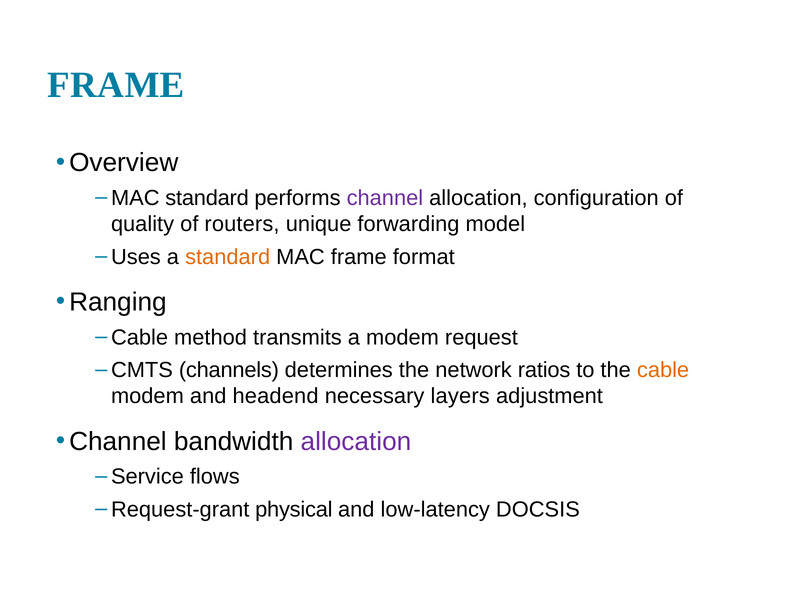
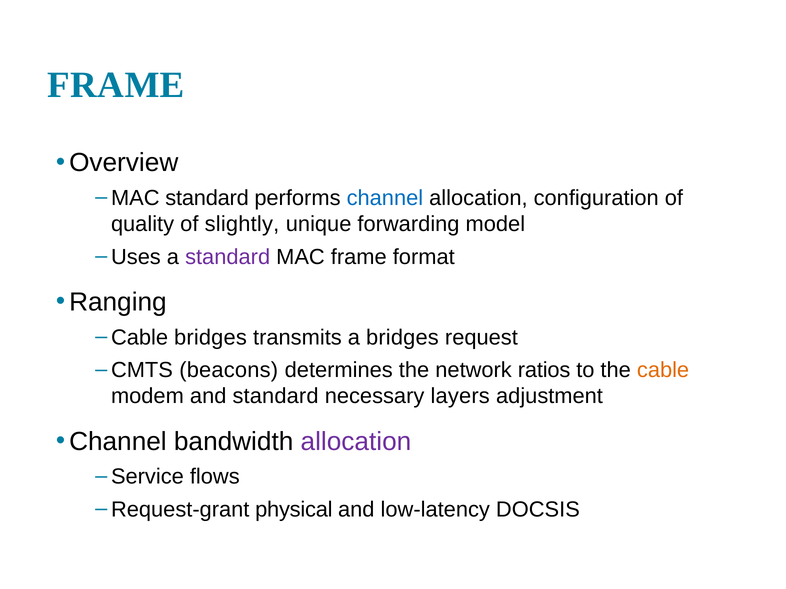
channel colour: purple -> blue (385, 198)
routers: routers -> slightly (242, 224)
standard colour: orange -> purple (228, 257)
Cable method: method -> bridges (210, 338)
a modem: modem -> bridges (402, 338)
channels: channels -> beacons (229, 370)
and headend: headend -> standard (276, 397)
